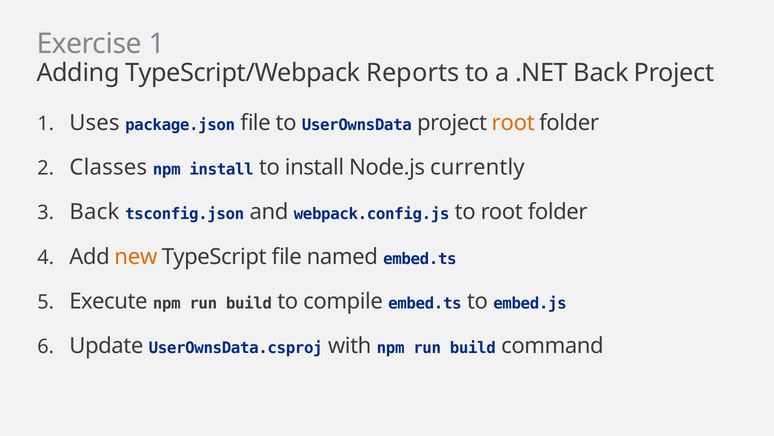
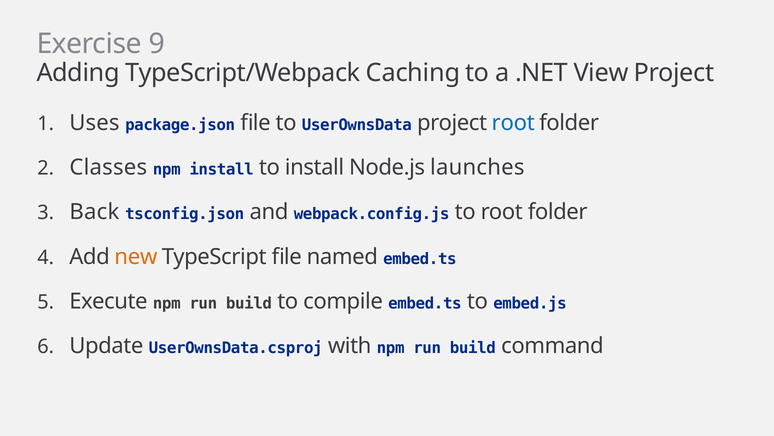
Exercise 1: 1 -> 9 (157, 44)
Reports: Reports -> Caching (413, 73)
.NET Back: Back -> View (601, 73)
root colour: orange -> blue (513, 123)
currently: currently -> launches (477, 167)
